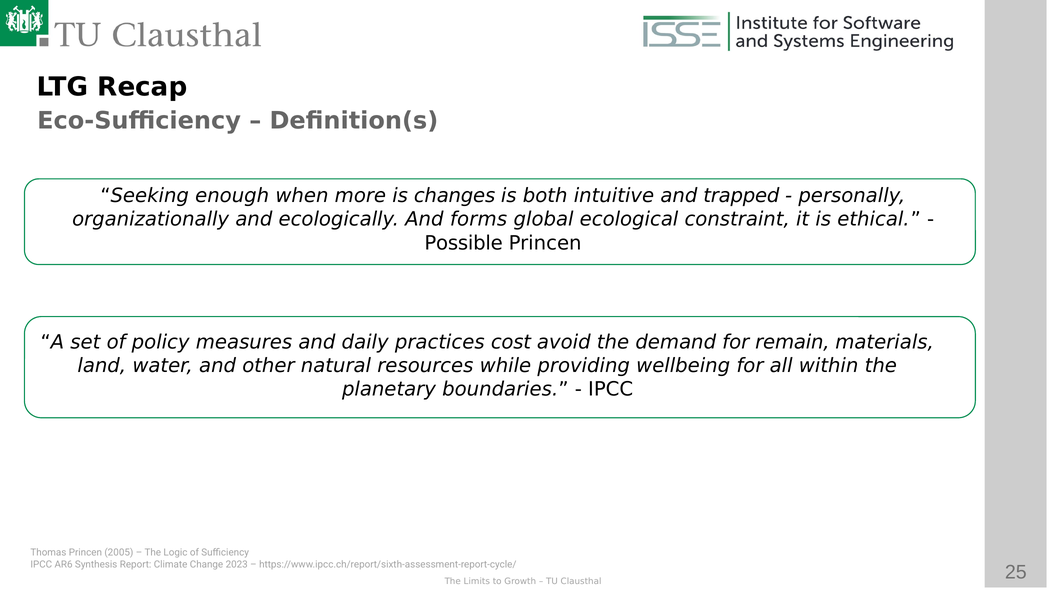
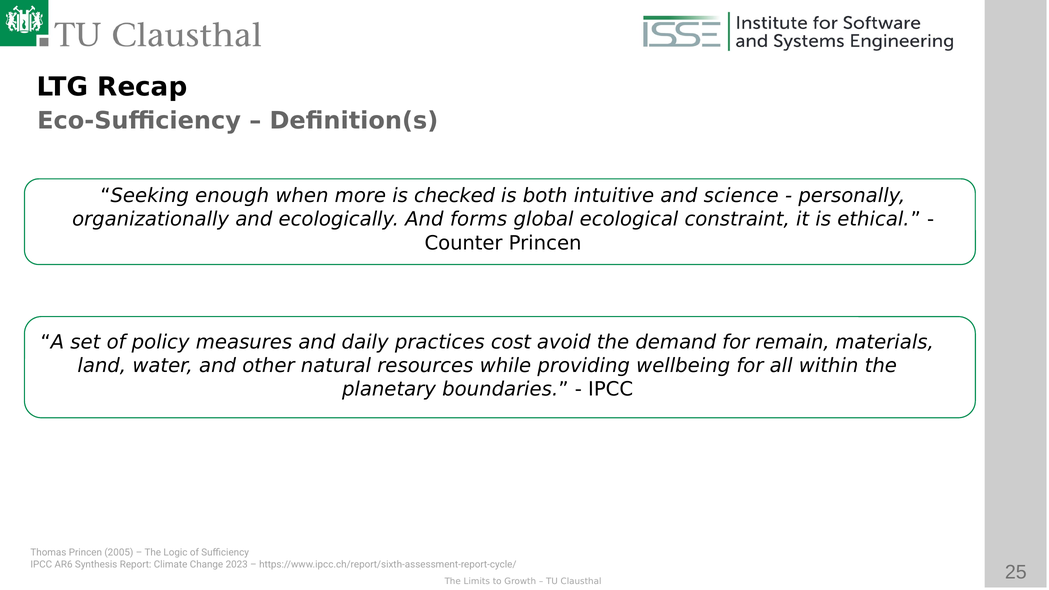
changes: changes -> checked (455, 196)
trapped: trapped -> science (741, 196)
Possible: Possible -> Counter (464, 243)
